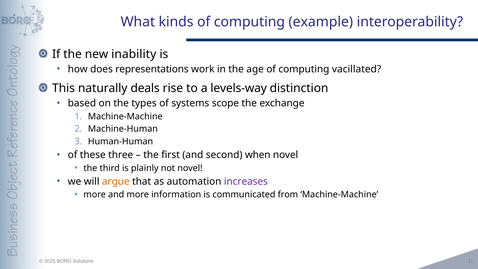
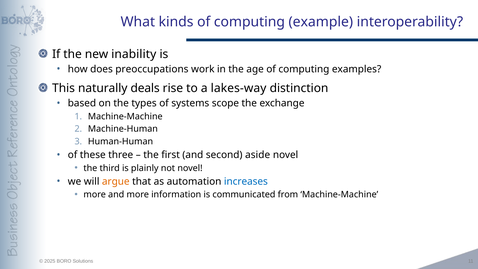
representations: representations -> preoccupations (152, 69)
vacillated: vacillated -> examples (357, 69)
levels-way: levels-way -> lakes-way (239, 88)
when: when -> aside (258, 155)
increases colour: purple -> blue (246, 181)
